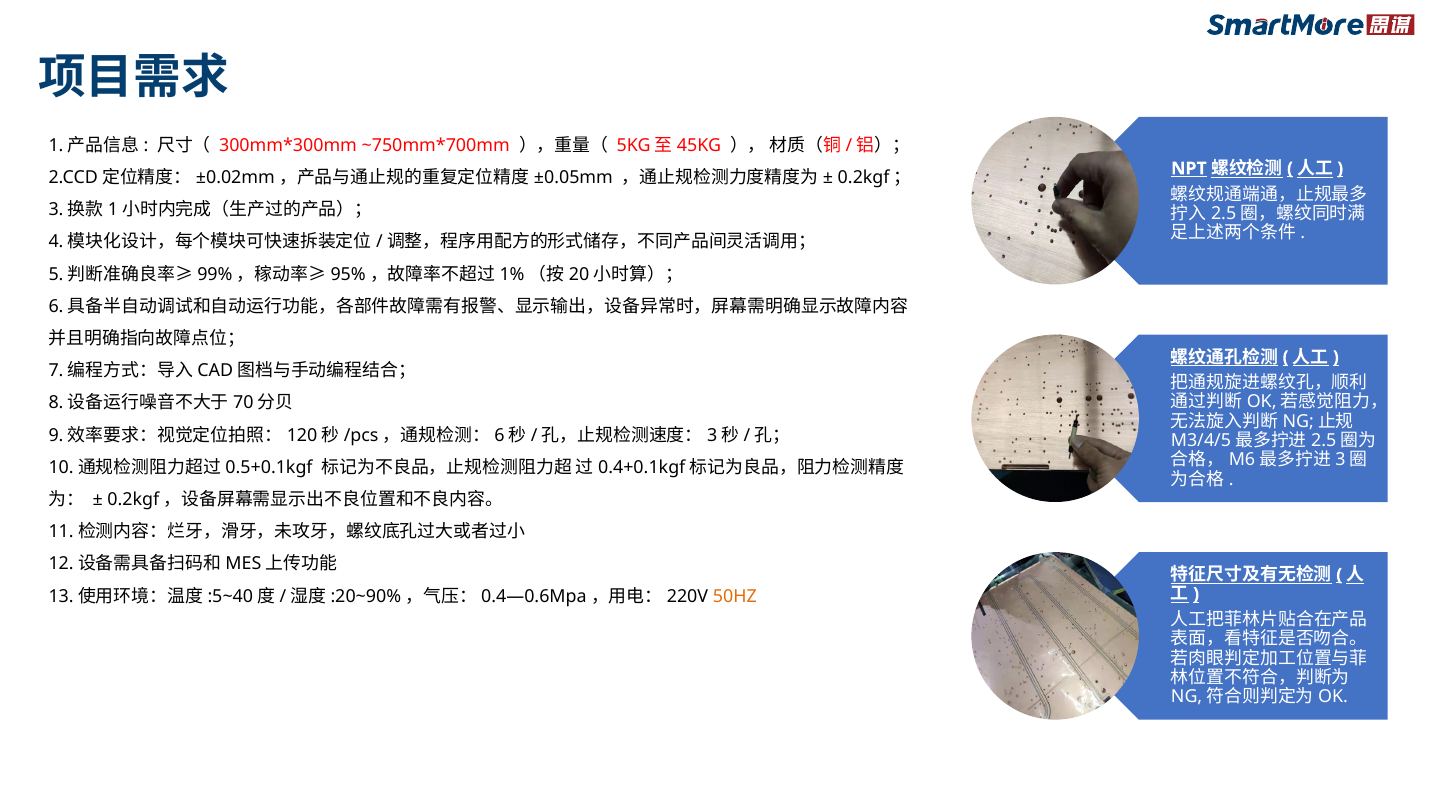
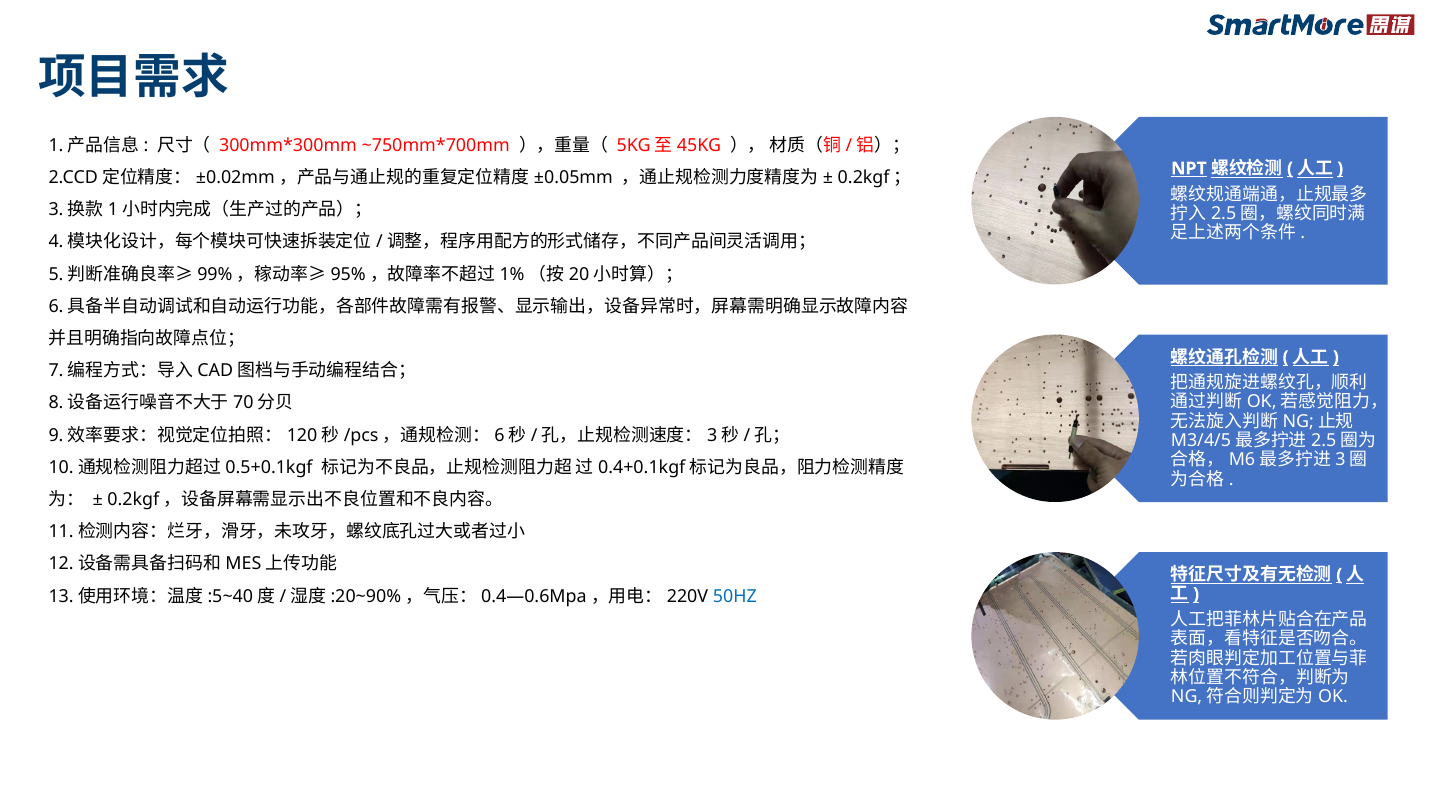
50HZ colour: orange -> blue (735, 596)
